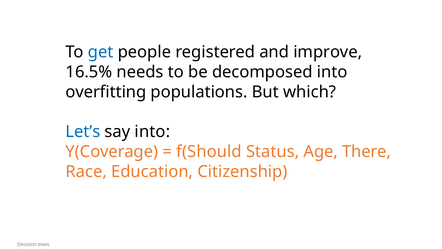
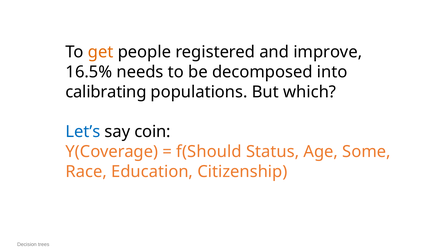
get colour: blue -> orange (101, 52)
overfitting: overfitting -> calibrating (106, 92)
say into: into -> coin (153, 132)
There: There -> Some (366, 152)
